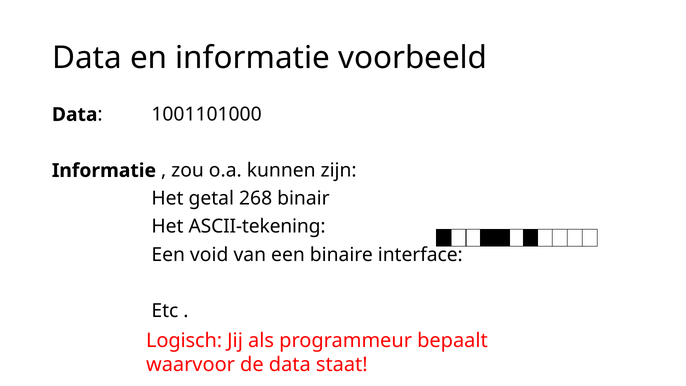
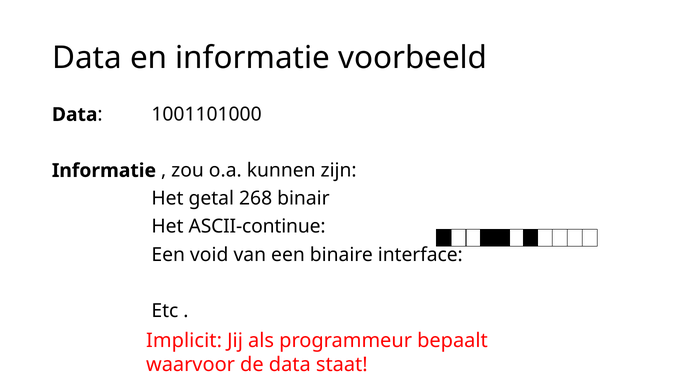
ASCII-tekening: ASCII-tekening -> ASCII-continue (257, 227)
Logisch: Logisch -> Implicit (184, 340)
